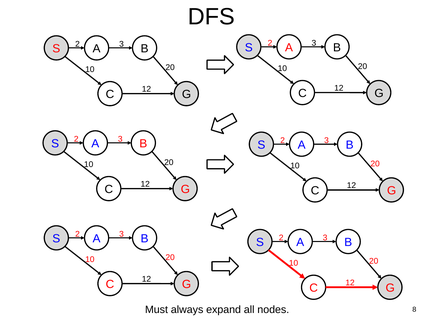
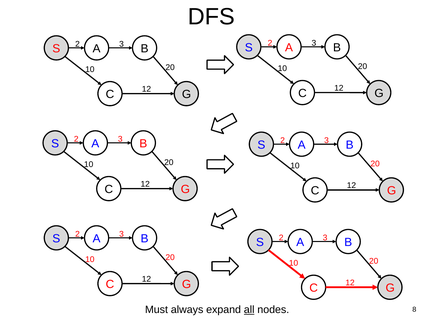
all underline: none -> present (249, 310)
